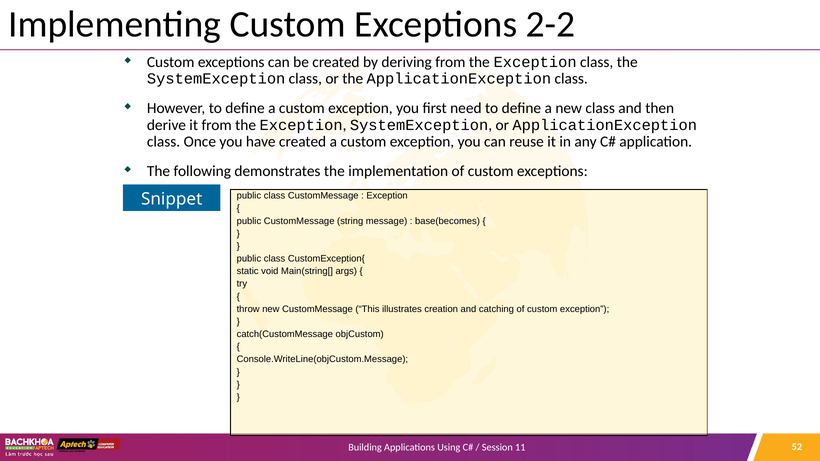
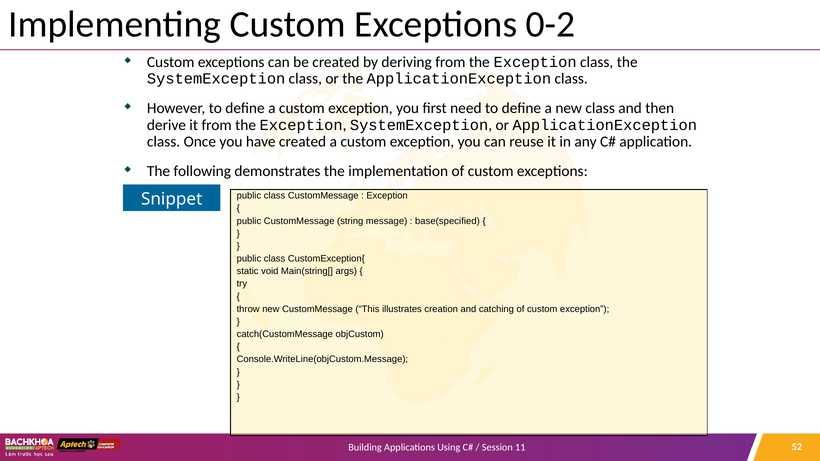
2-2: 2-2 -> 0-2 (551, 24)
base(becomes: base(becomes -> base(specified (447, 221)
